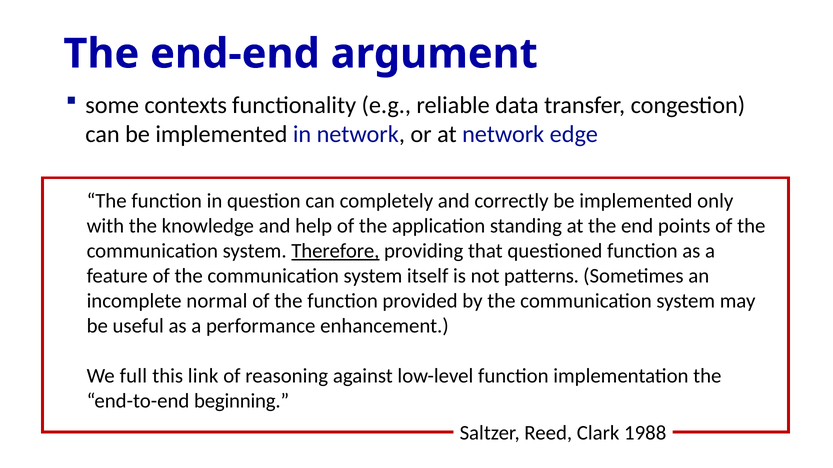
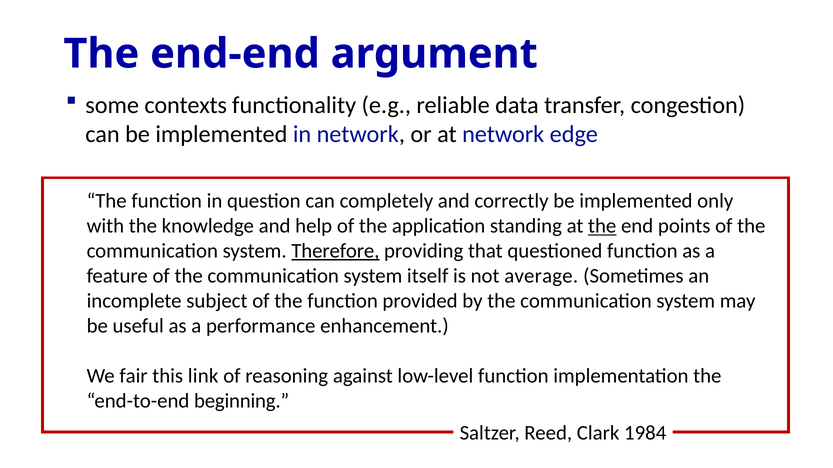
the underline: none -> present (602, 226)
patterns: patterns -> average (541, 276)
normal: normal -> subject (217, 301)
full: full -> fair (134, 376)
1988: 1988 -> 1984 (645, 433)
